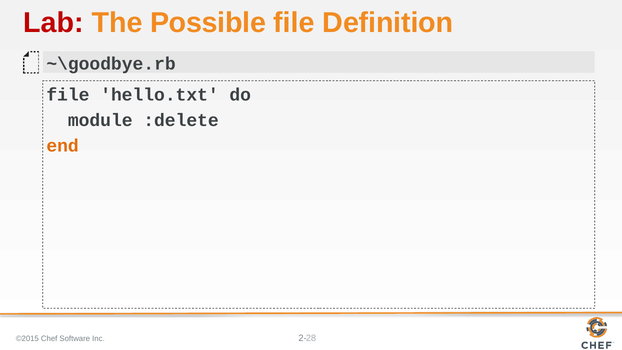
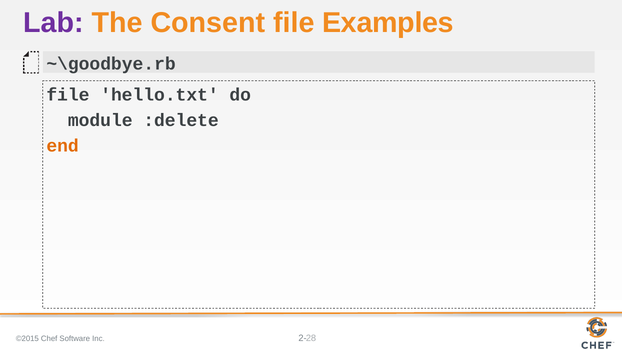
Lab colour: red -> purple (54, 23)
Possible: Possible -> Consent (208, 23)
Definition: Definition -> Examples (388, 23)
